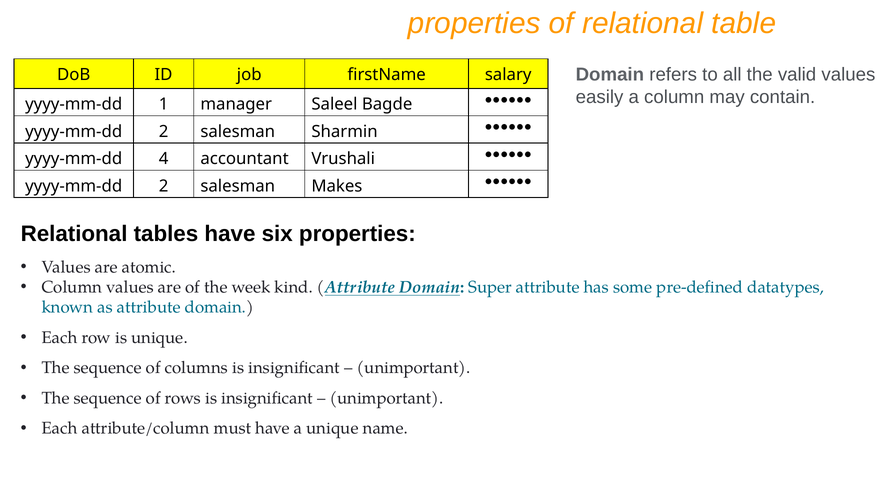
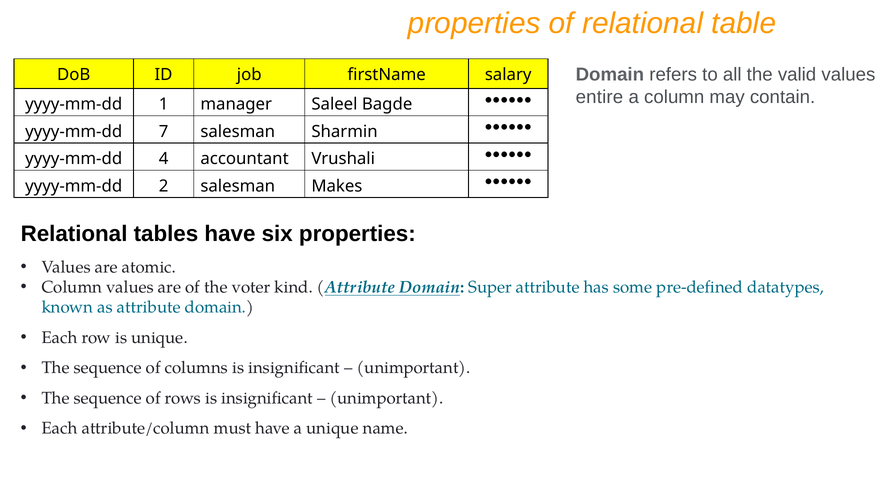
easily: easily -> entire (599, 97)
2: 2 -> 7 (164, 131)
week: week -> voter (251, 287)
